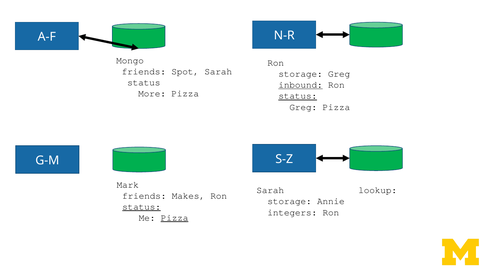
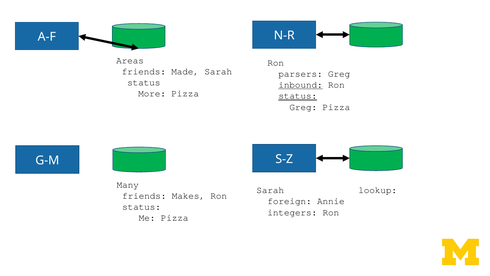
Mongo: Mongo -> Areas (130, 60)
Spot: Spot -> Made (185, 71)
storage: storage -> parsers (301, 74)
Mark: Mark -> Many (128, 184)
storage: storage -> foreign (290, 201)
status underline: present -> none (142, 206)
Pizza underline: present -> none (175, 217)
